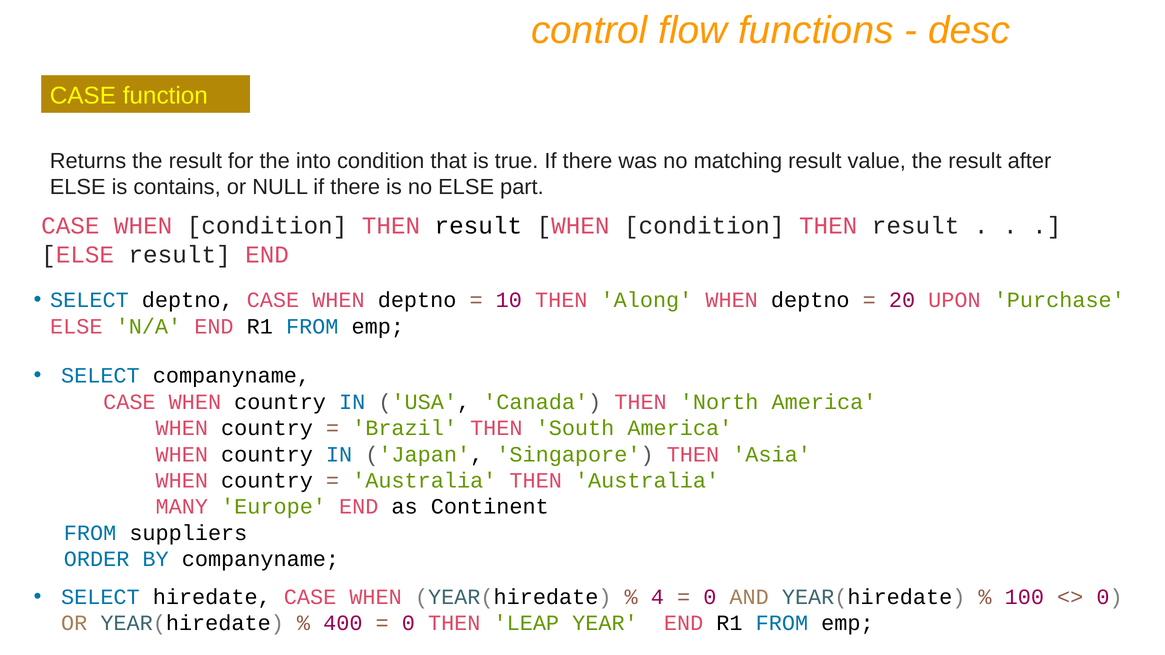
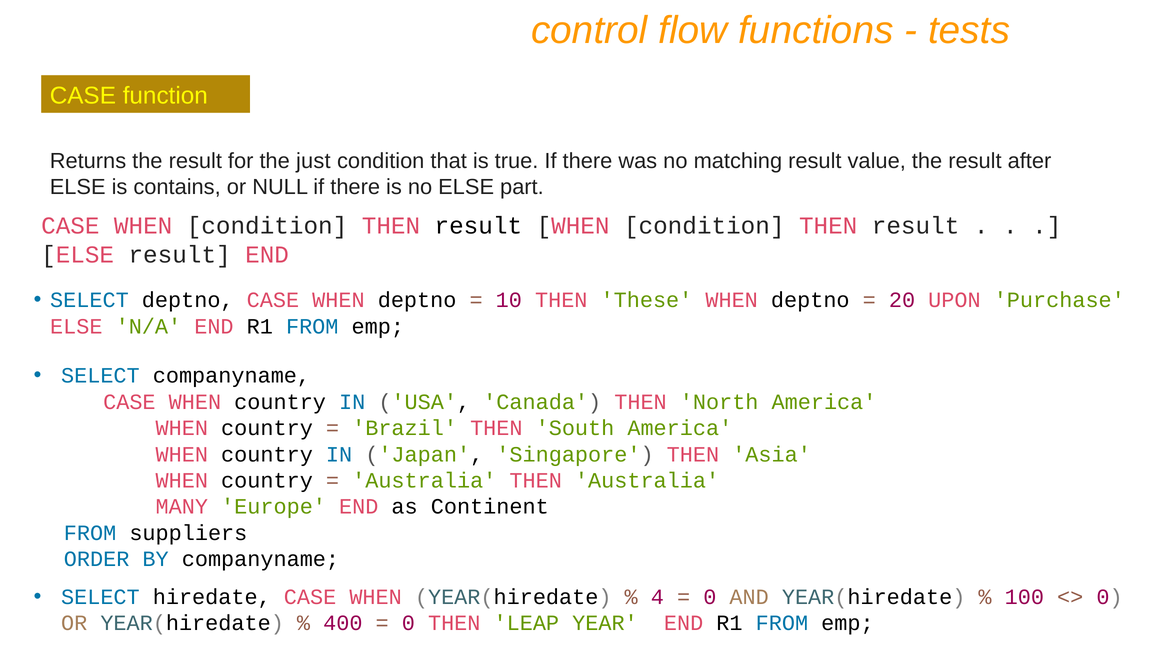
desc: desc -> tests (969, 30)
into: into -> just (313, 161)
Along: Along -> These (646, 300)
